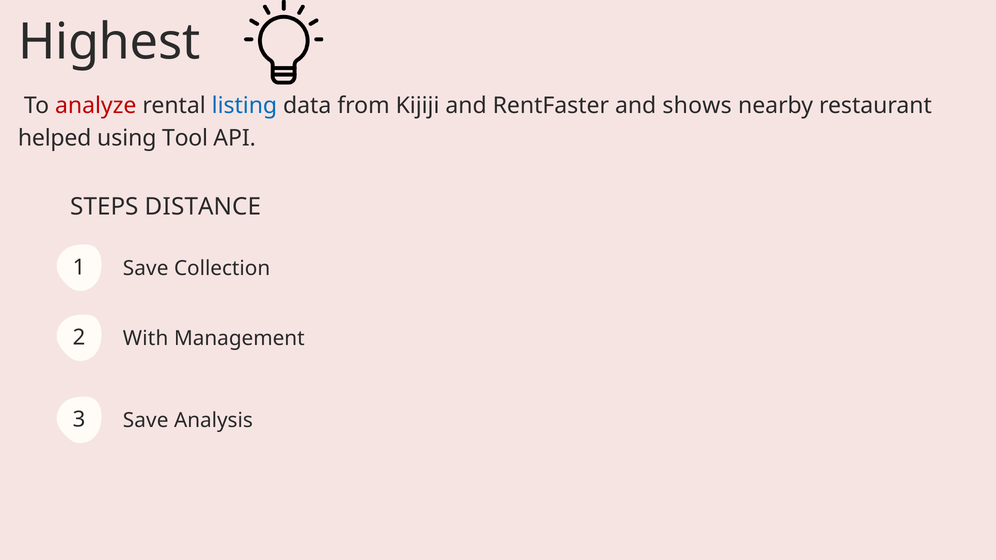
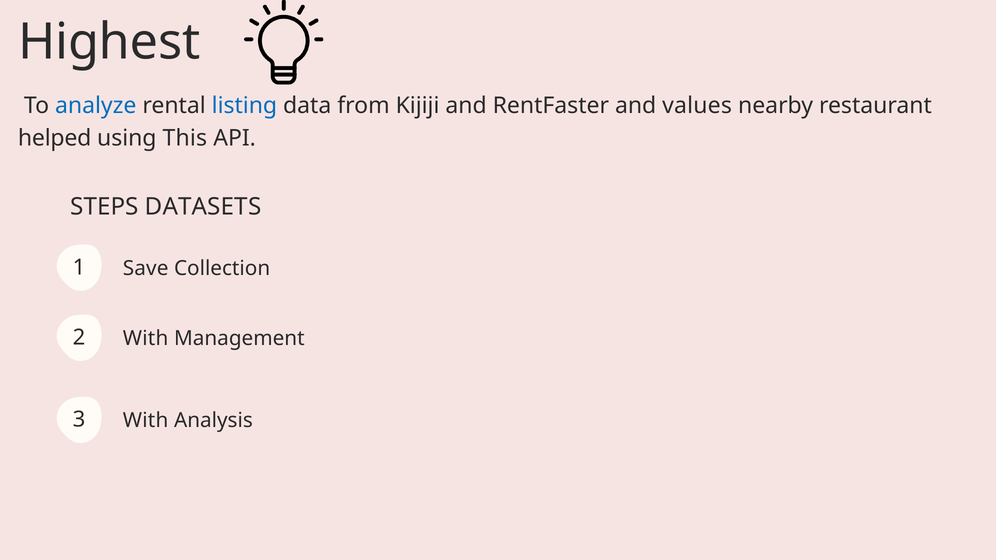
analyze colour: red -> blue (96, 106)
shows: shows -> values (697, 106)
Tool: Tool -> This (185, 138)
DISTANCE: DISTANCE -> DATASETS (203, 207)
Save: Save -> With (146, 421)
